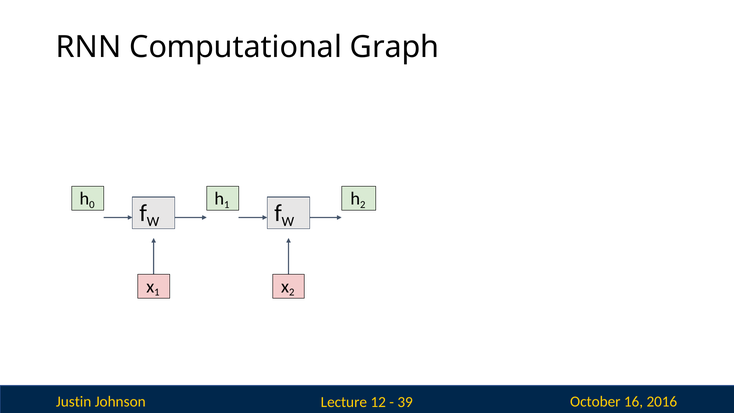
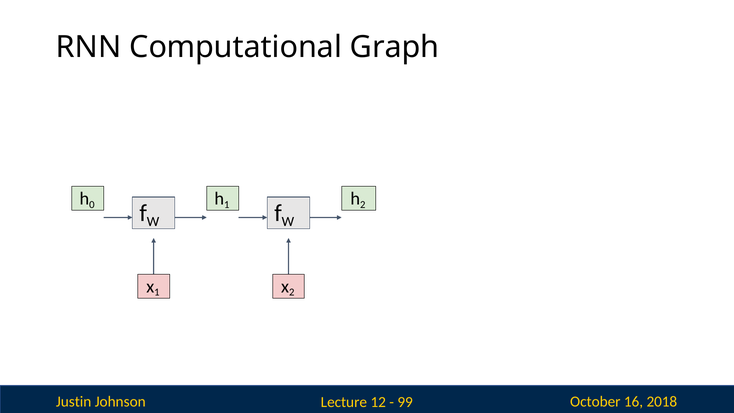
39: 39 -> 99 (405, 402)
2016: 2016 -> 2018 (662, 402)
